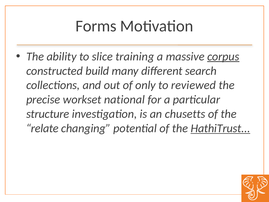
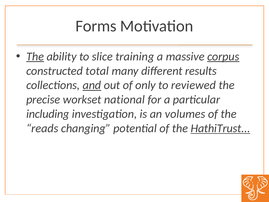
The underline: none -> present (35, 56)
build: build -> total (97, 71)
search: search -> results (201, 71)
and underline: none -> present (92, 85)
structure: structure -> including (48, 114)
chusetts: chusetts -> volumes (185, 114)
relate: relate -> reads (42, 128)
